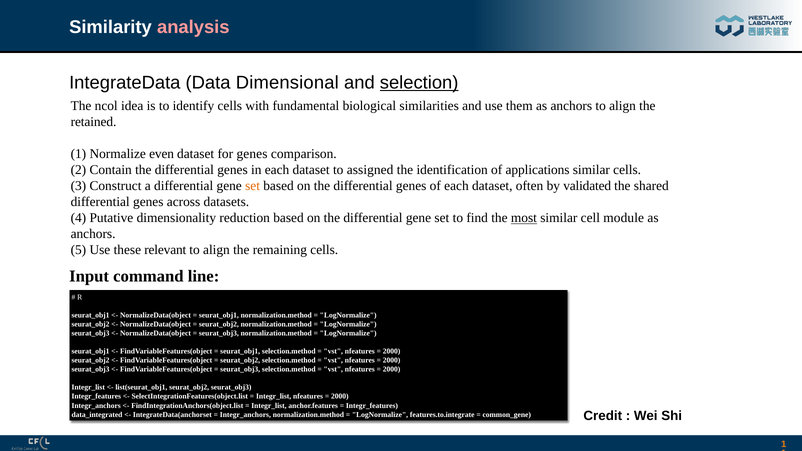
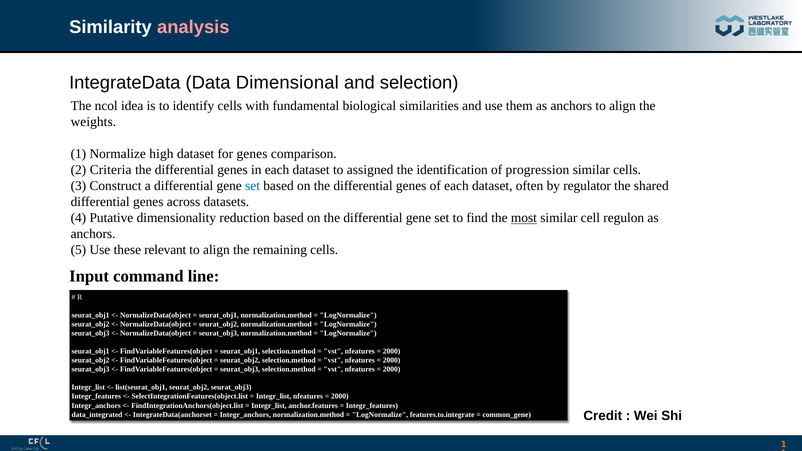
selection underline: present -> none (419, 83)
retained: retained -> weights (93, 122)
even: even -> high (161, 154)
Contain: Contain -> Criteria (111, 170)
applications: applications -> progression (537, 170)
set colour: orange -> blue (253, 186)
validated: validated -> regulator (587, 186)
module: module -> regulon (624, 218)
